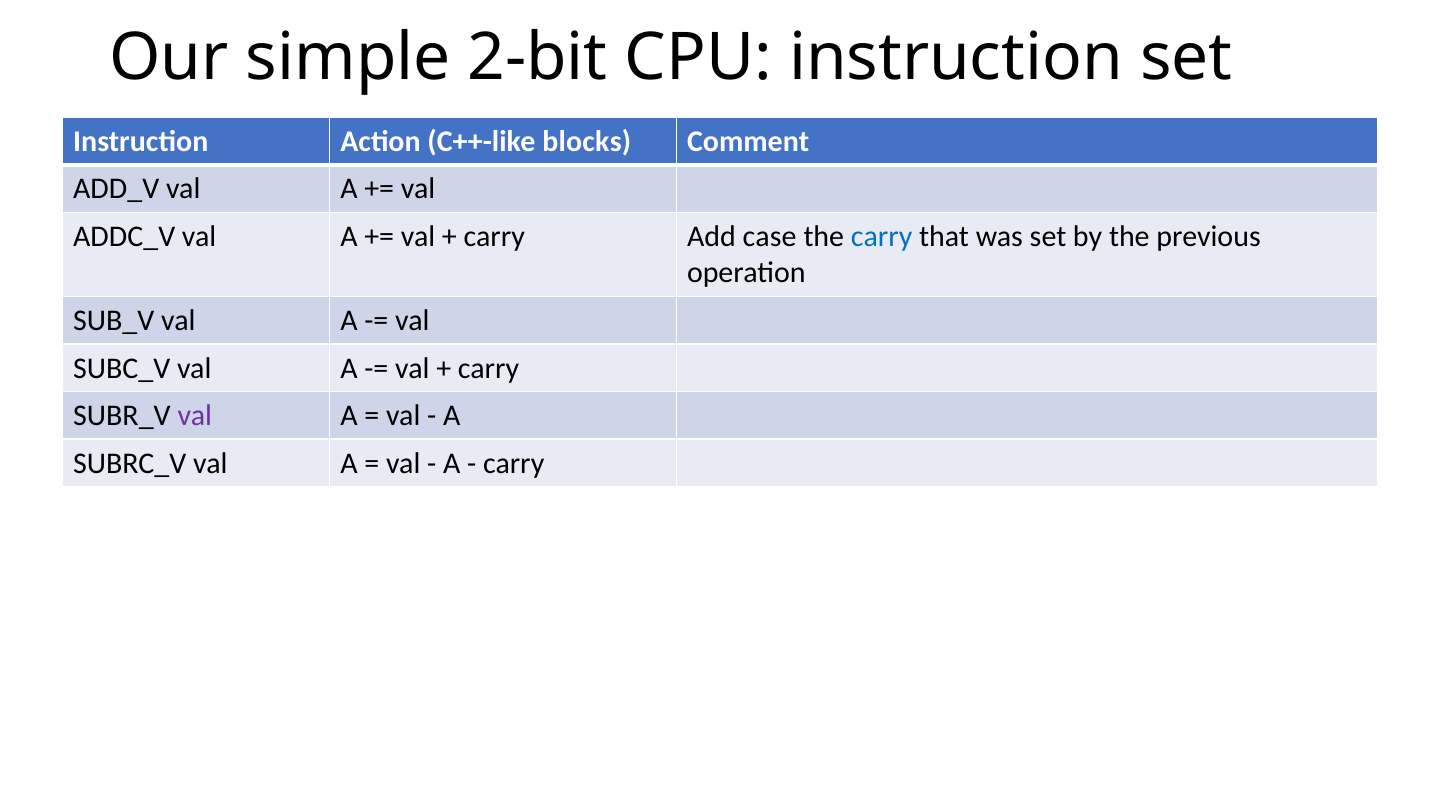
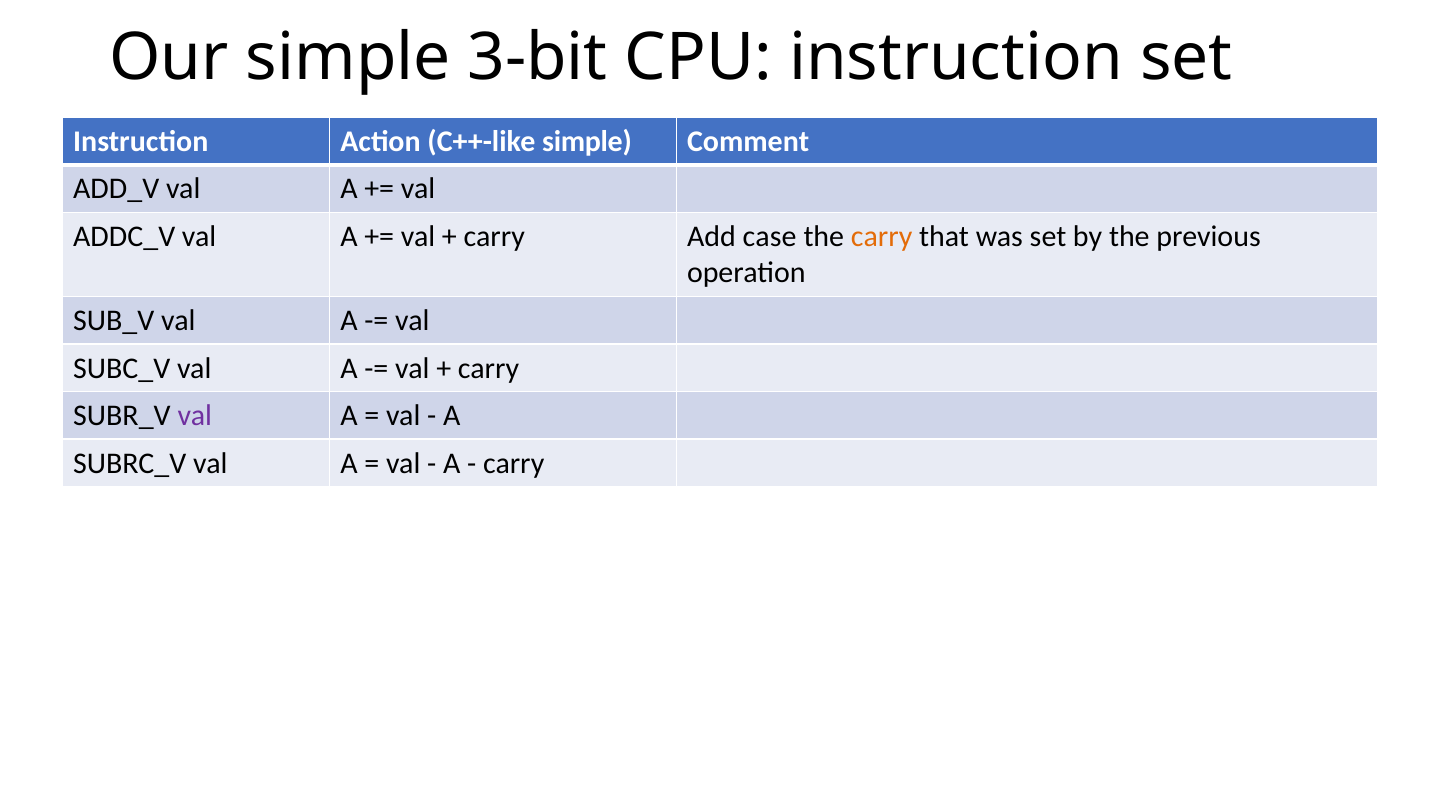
2-bit: 2-bit -> 3-bit (538, 58)
C++-like blocks: blocks -> simple (587, 141)
carry colour: blue -> orange (882, 236)
